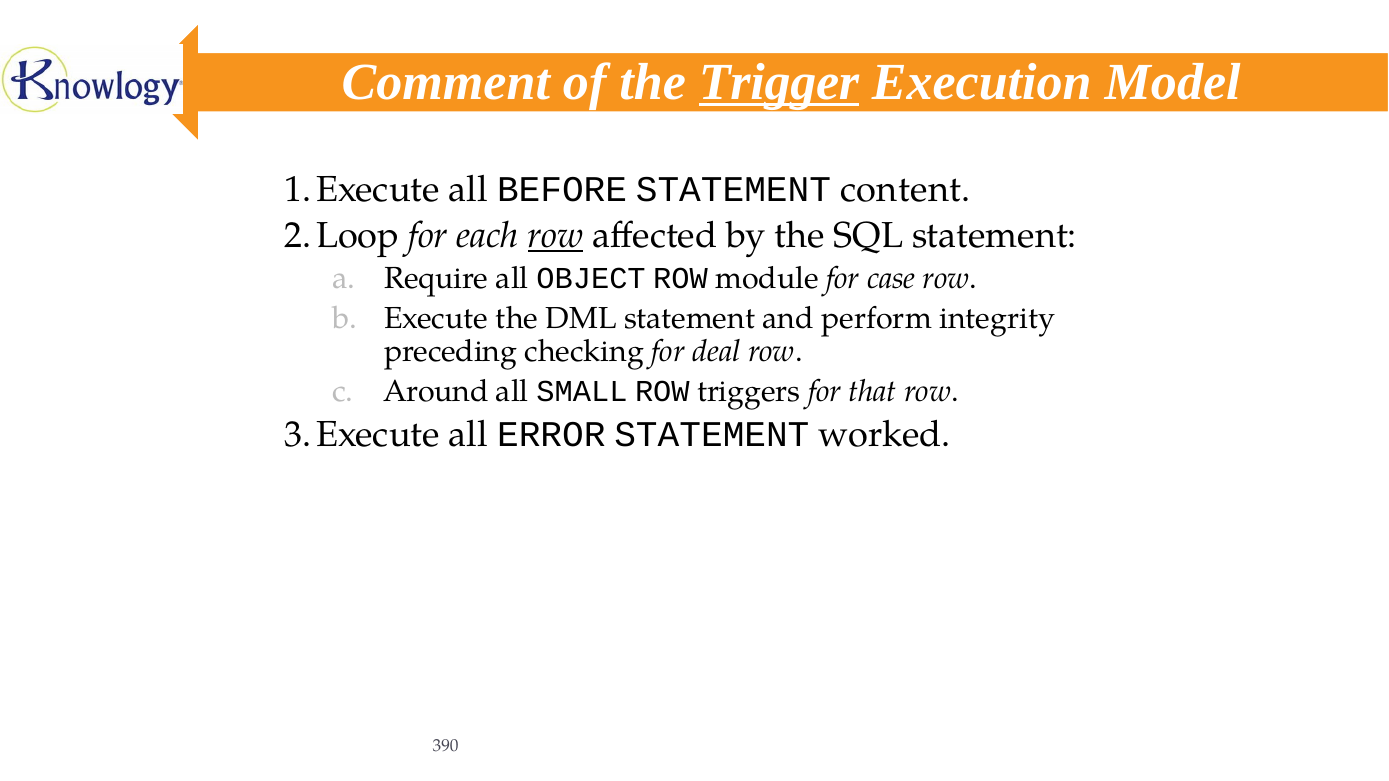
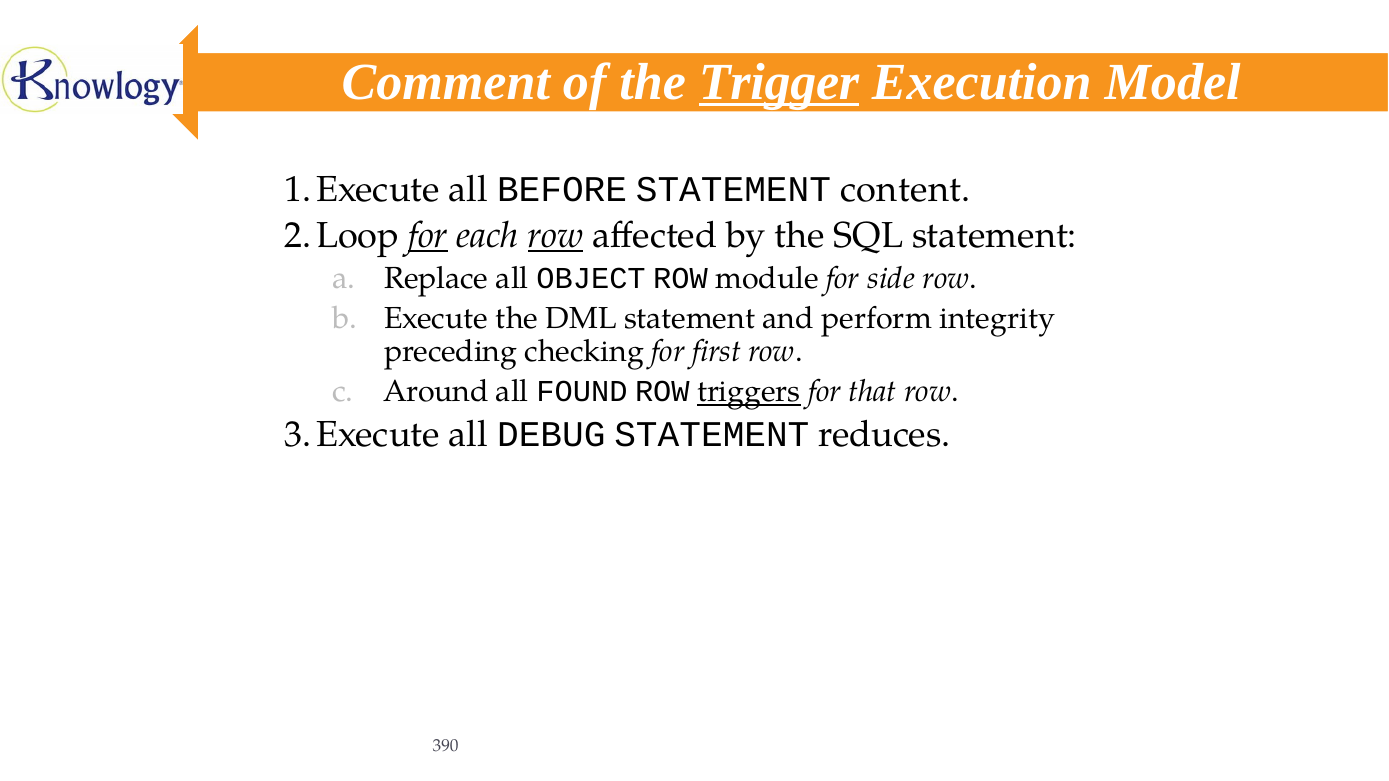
for underline: none -> present (428, 236)
Require: Require -> Replace (436, 279)
case: case -> side (891, 279)
deal: deal -> first (717, 352)
SMALL: SMALL -> FOUND (582, 392)
triggers underline: none -> present (749, 392)
ERROR: ERROR -> DEBUG (551, 435)
worked: worked -> reduces (884, 435)
